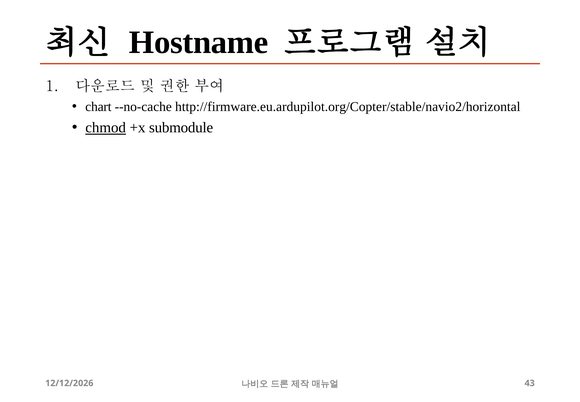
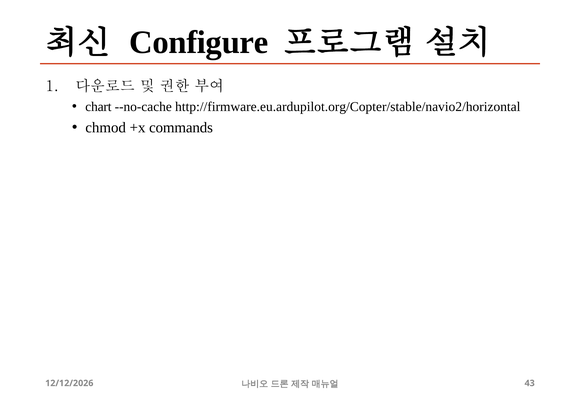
Hostname: Hostname -> Configure (199, 42)
chmod underline: present -> none (106, 128)
submodule: submodule -> commands (181, 128)
